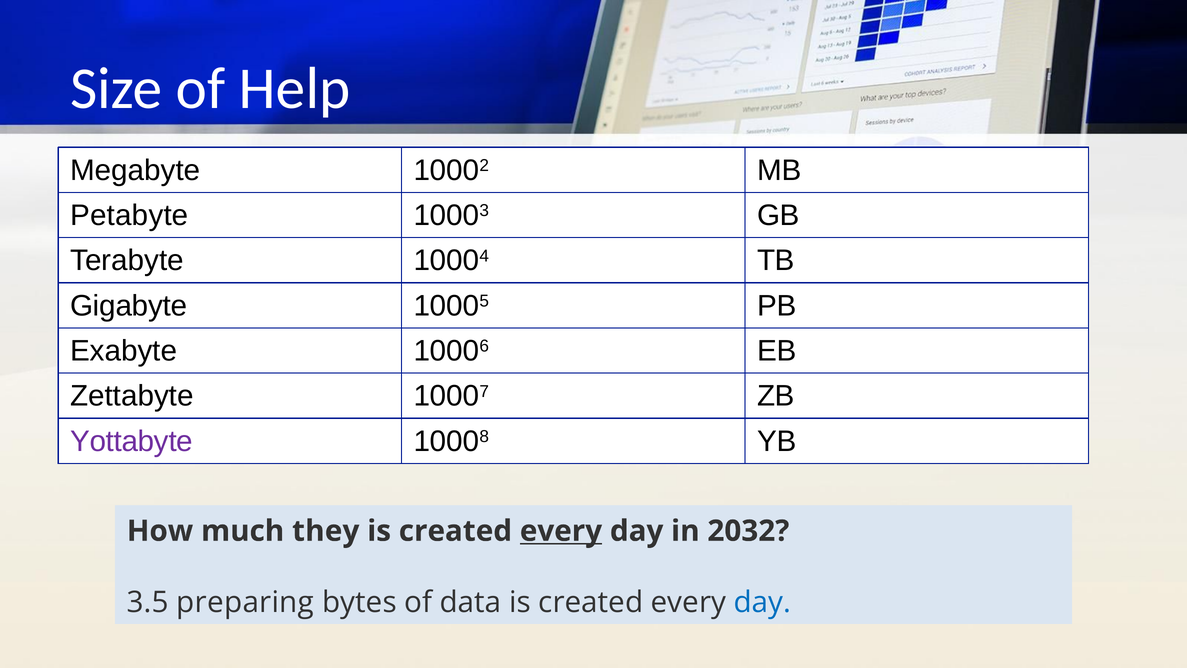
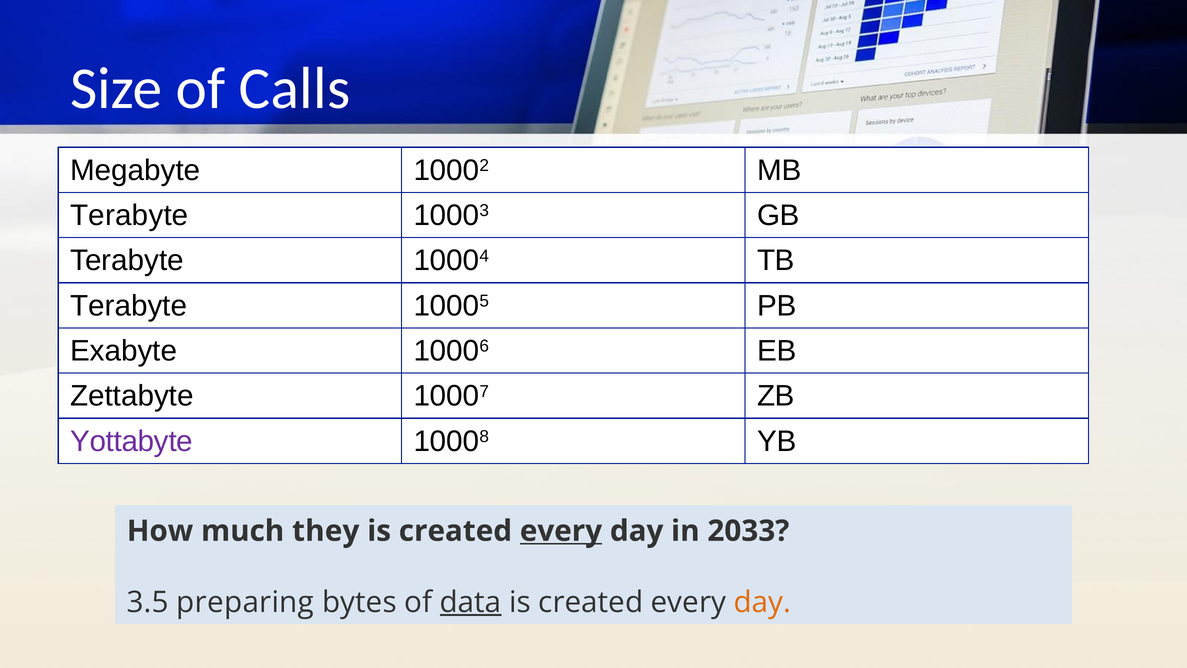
Help: Help -> Calls (295, 89)
Petabyte: Petabyte -> Terabyte (129, 215)
Gigabyte: Gigabyte -> Terabyte (129, 306)
2032: 2032 -> 2033 (748, 531)
data underline: none -> present (471, 602)
day colour: blue -> orange (762, 602)
